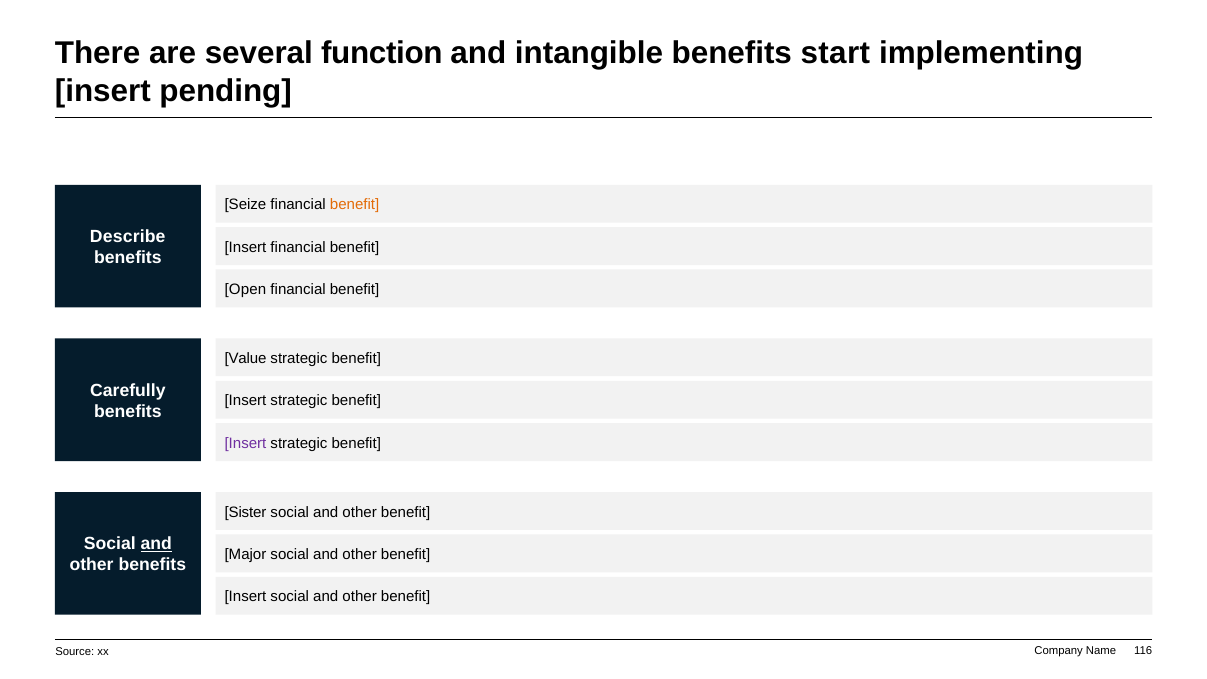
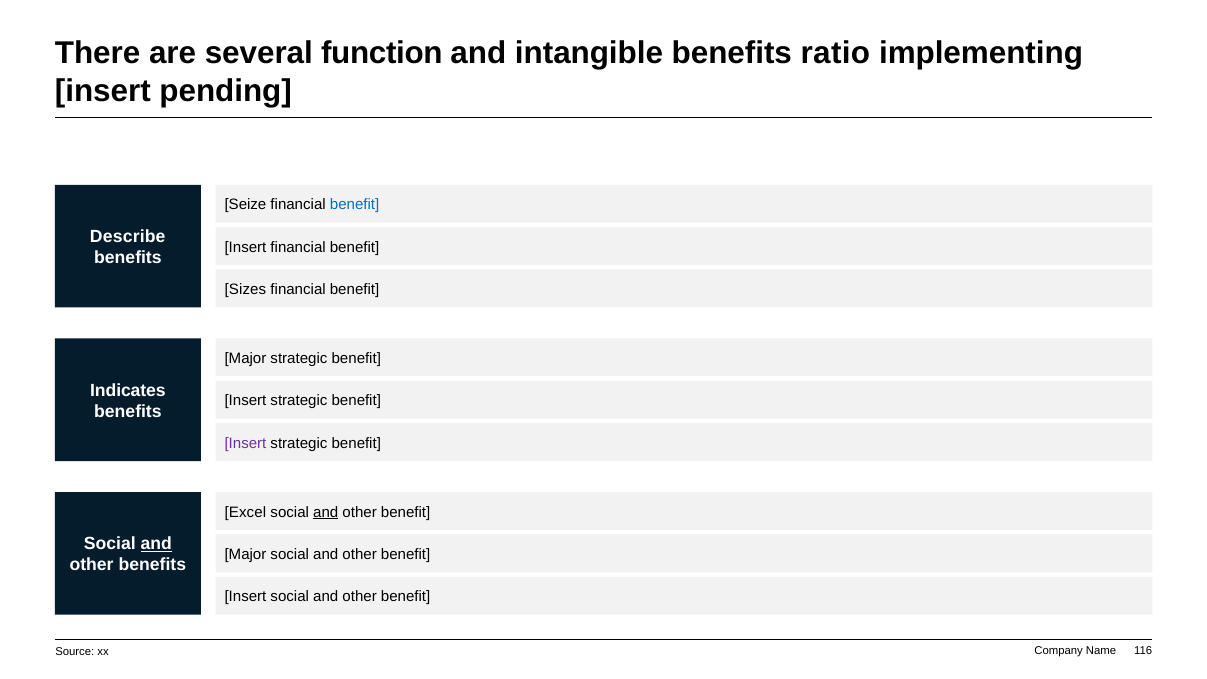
start: start -> ratio (835, 53)
benefit colour: orange -> blue (355, 205)
Open: Open -> Sizes (245, 289)
Value: Value -> Major (245, 358)
Carefully: Carefully -> Indicates (128, 390)
Sister: Sister -> Excel (245, 512)
and underline: none -> present (326, 512)
